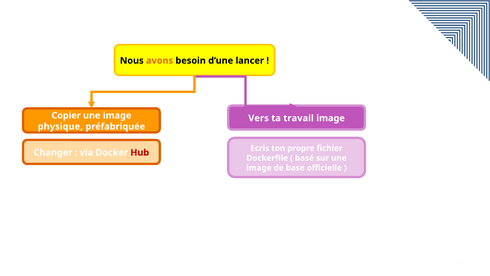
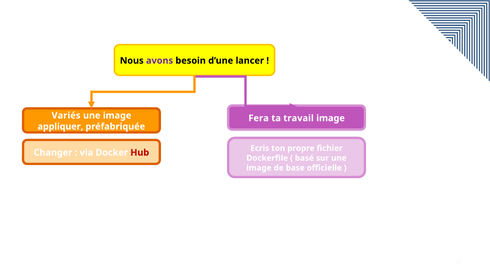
avons colour: orange -> purple (160, 61)
Copier: Copier -> Variés (66, 115)
Vers: Vers -> Fera (259, 118)
physique: physique -> appliquer (60, 126)
